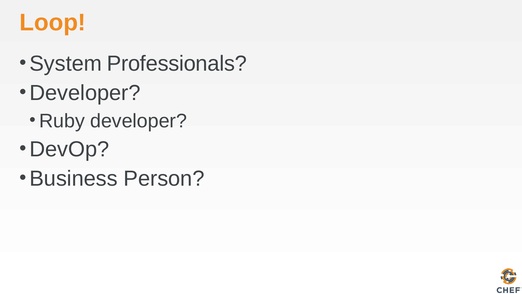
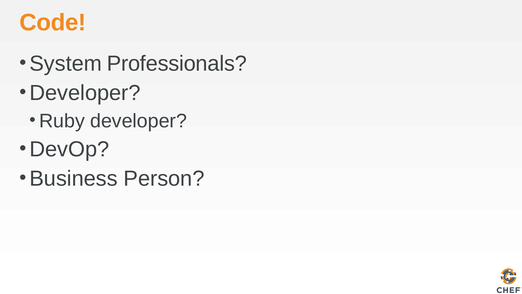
Loop: Loop -> Code (53, 23)
